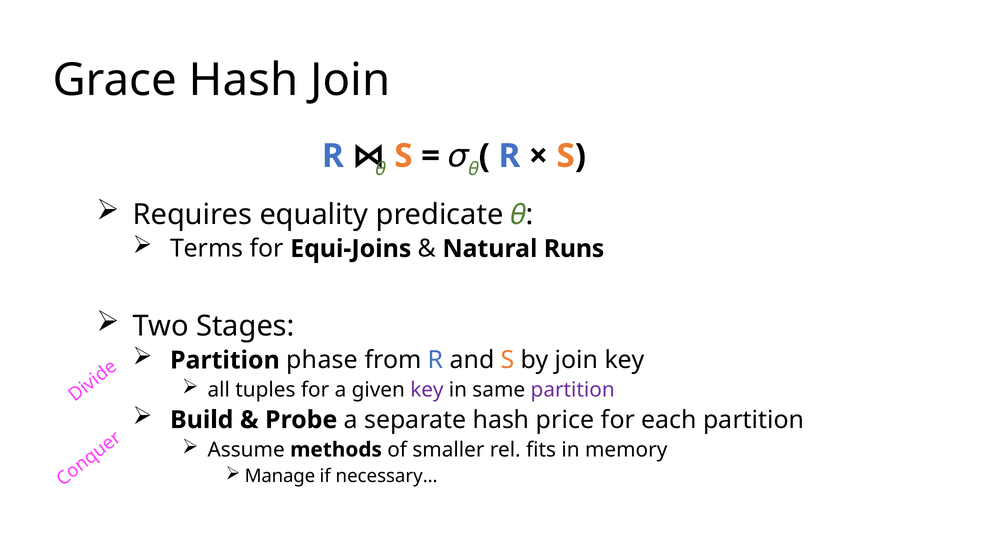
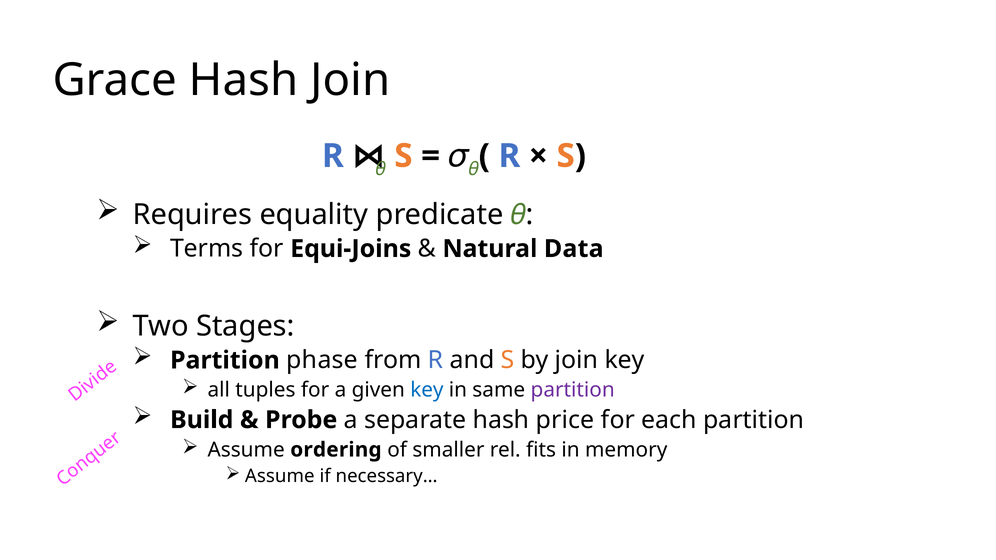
Runs: Runs -> Data (574, 249)
key colour: purple -> blue (427, 390)
methods: methods -> ordering (336, 450)
Manage: Manage -> Assume (280, 476)
